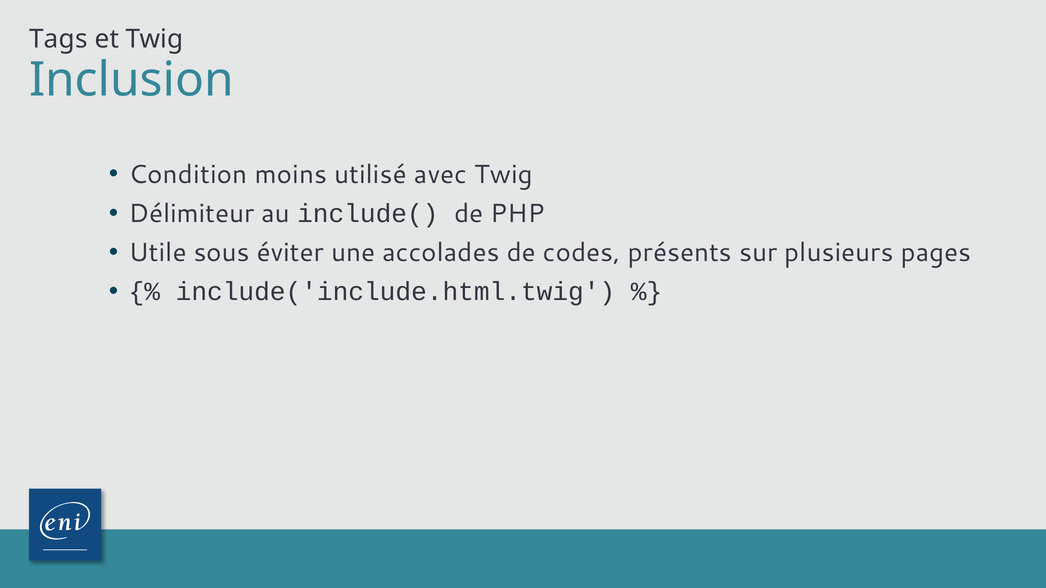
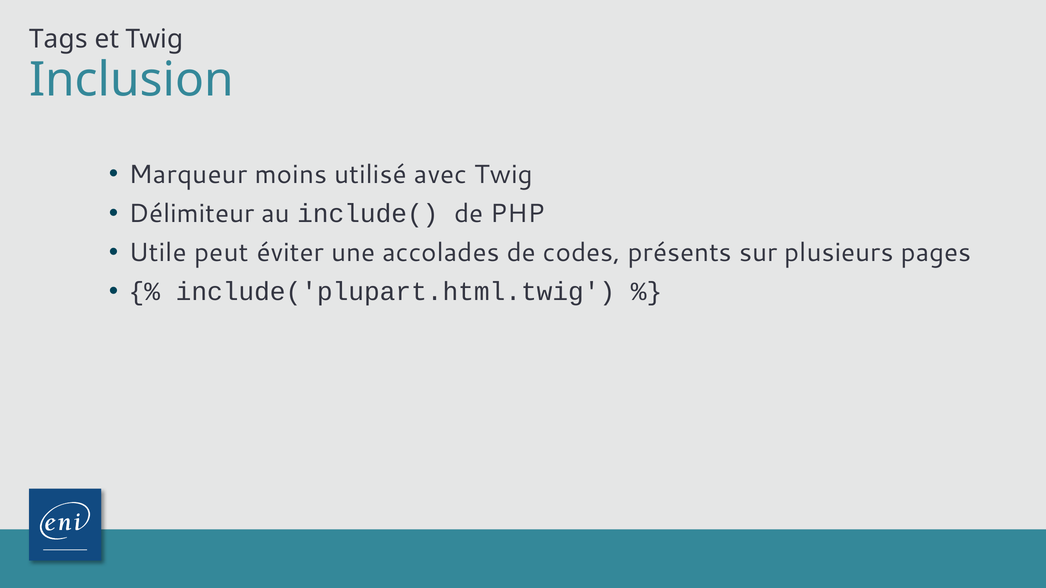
Condition: Condition -> Marqueur (188, 175)
sous: sous -> peut (221, 253)
include('include.html.twig: include('include.html.twig -> include('plupart.html.twig (395, 292)
